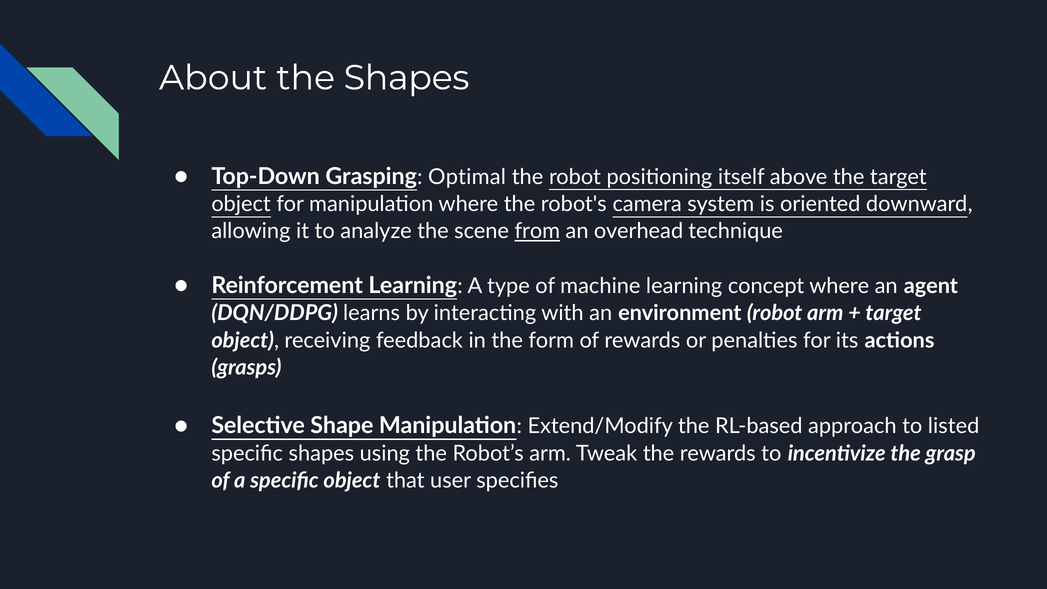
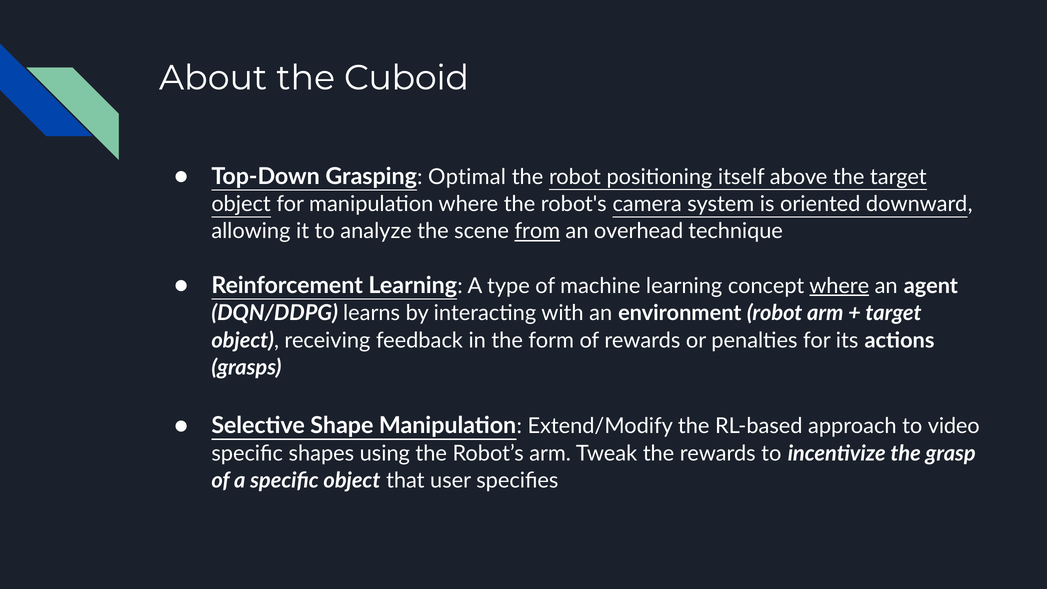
the Shapes: Shapes -> Cuboid (407, 78)
where underline: none -> present (839, 286)
listed: listed -> video (954, 426)
